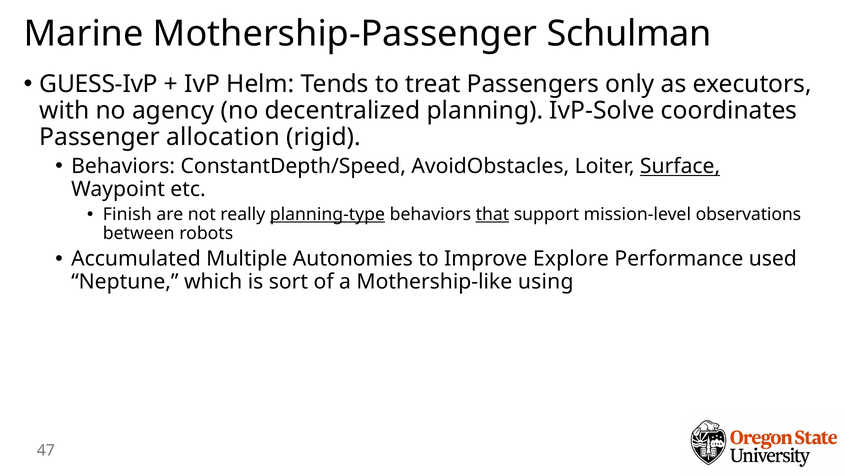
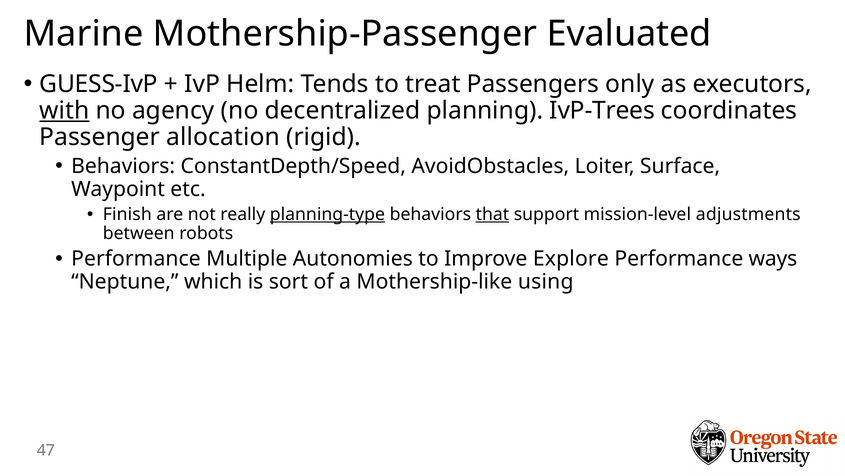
Schulman: Schulman -> Evaluated (629, 34)
with underline: none -> present (64, 110)
IvP-Solve: IvP-Solve -> IvP-Trees (602, 110)
Surface underline: present -> none (680, 166)
observations: observations -> adjustments (748, 214)
Accumulated: Accumulated -> Performance (136, 259)
used: used -> ways (773, 259)
